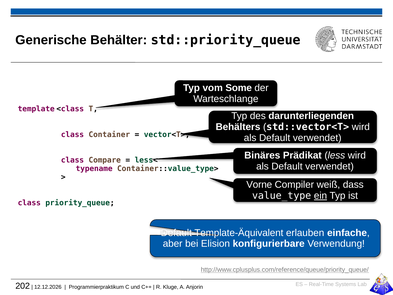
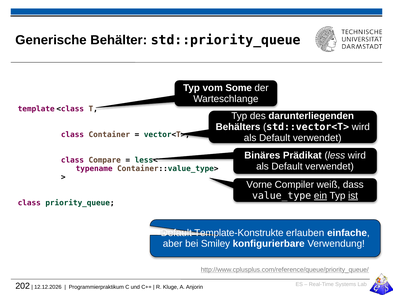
ist underline: none -> present (353, 195)
Template-Äquivalent: Template-Äquivalent -> Template-Konstrukte (239, 233)
Elision: Elision -> Smiley (215, 244)
